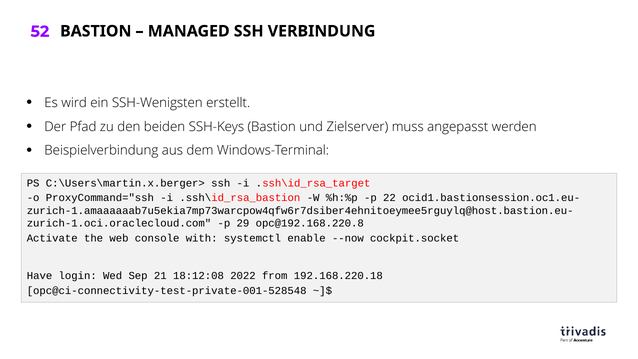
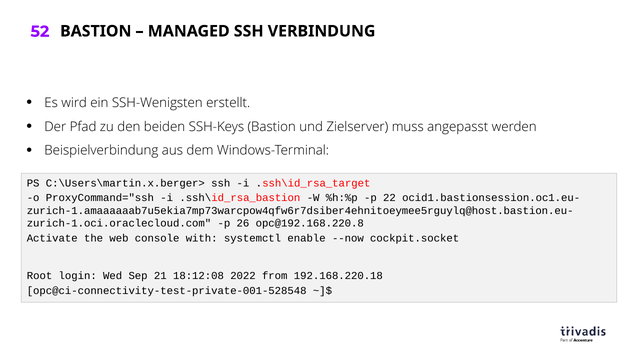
29: 29 -> 26 (243, 223)
Have: Have -> Root (40, 276)
